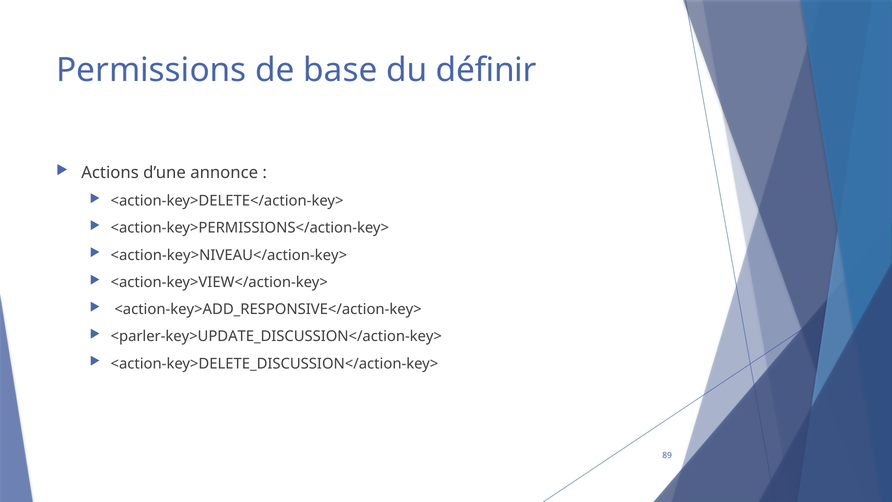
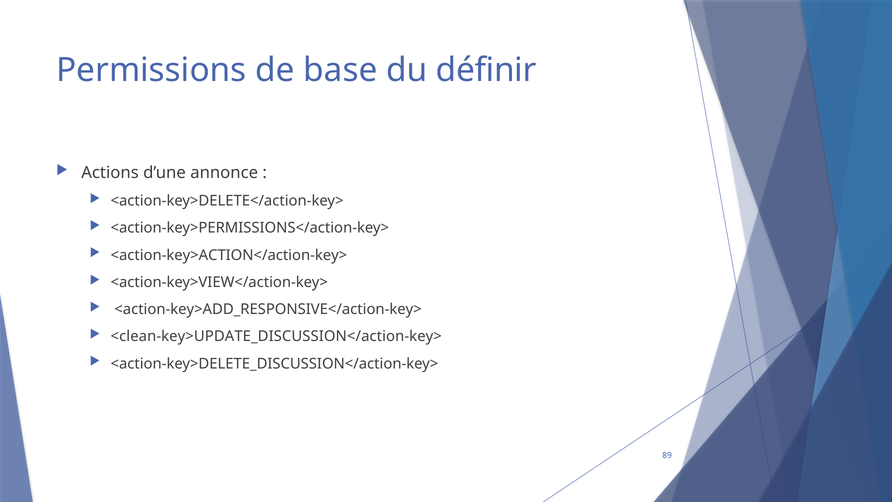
<action-key>NIVEAU</action-key>: <action-key>NIVEAU</action-key> -> <action-key>ACTION</action-key> (229, 255)
<parler-key>UPDATE_DISCUSSION</action-key>: <parler-key>UPDATE_DISCUSSION</action-key> -> <clean-key>UPDATE_DISCUSSION</action-key> (276, 336)
